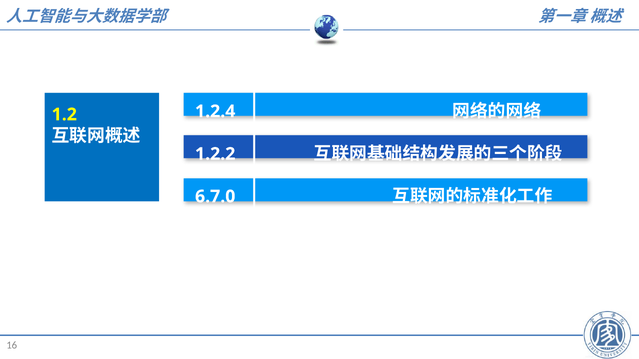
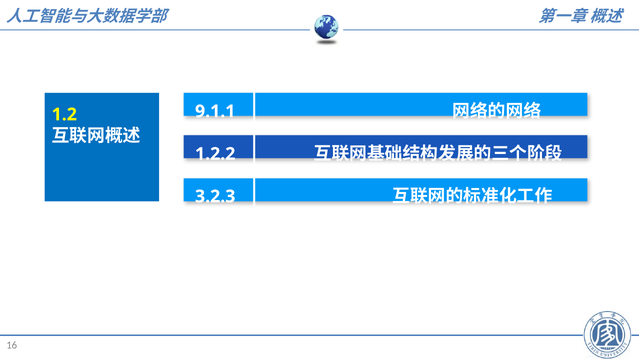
1.2.4: 1.2.4 -> 9.1.1 (215, 112)
6.7.0: 6.7.0 -> 3.2.3 (215, 197)
